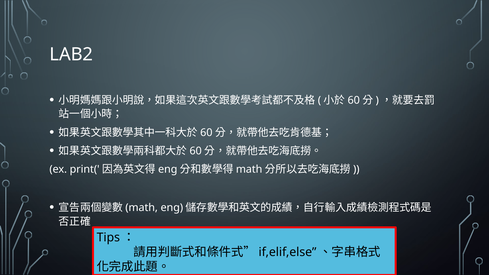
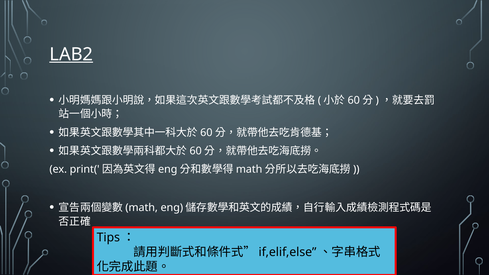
LAB2 underline: none -> present (71, 54)
